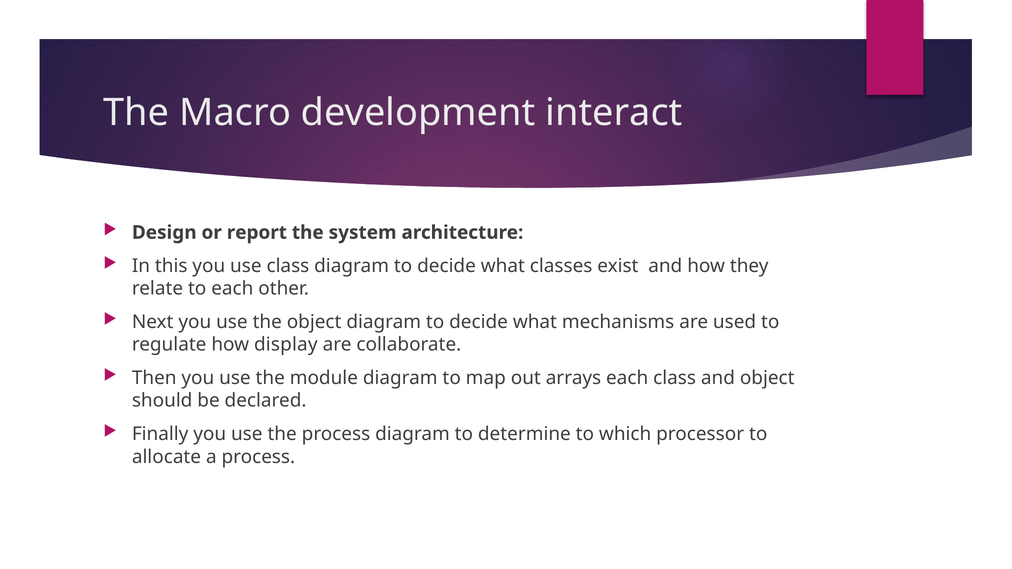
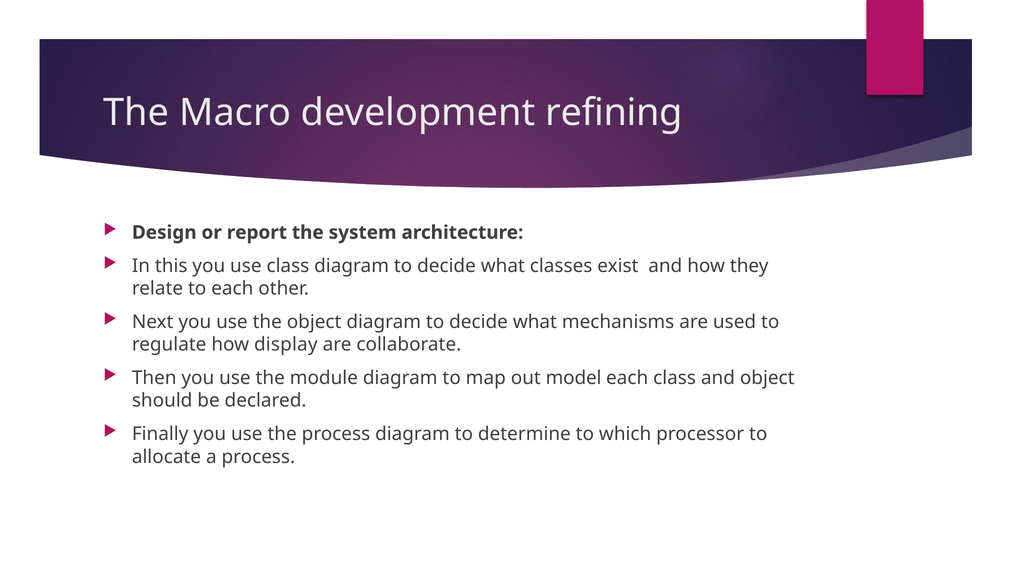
interact: interact -> refining (614, 113)
arrays: arrays -> model (574, 378)
